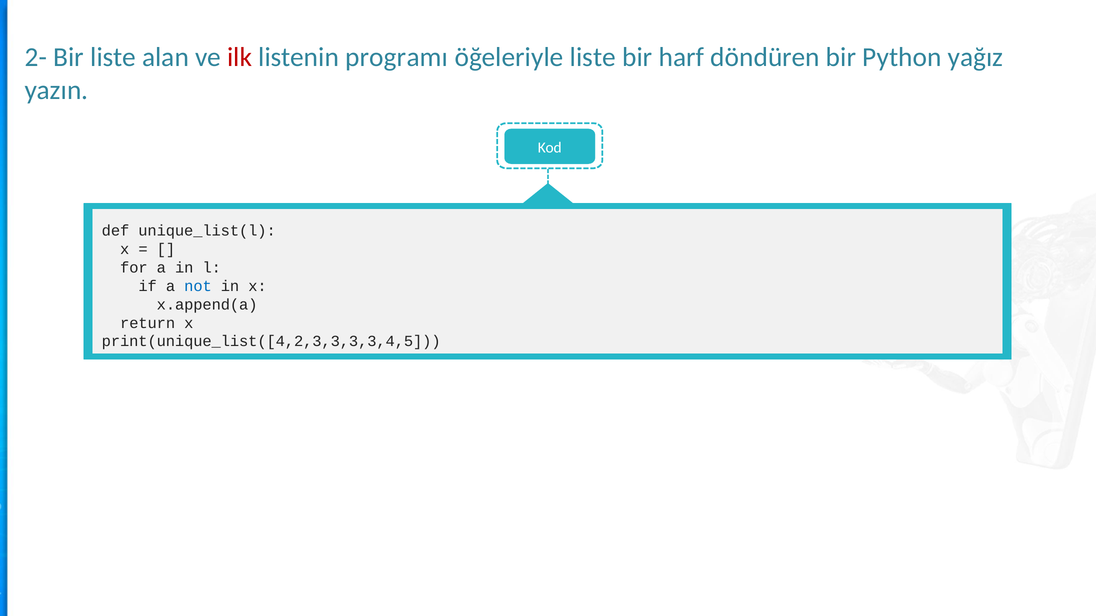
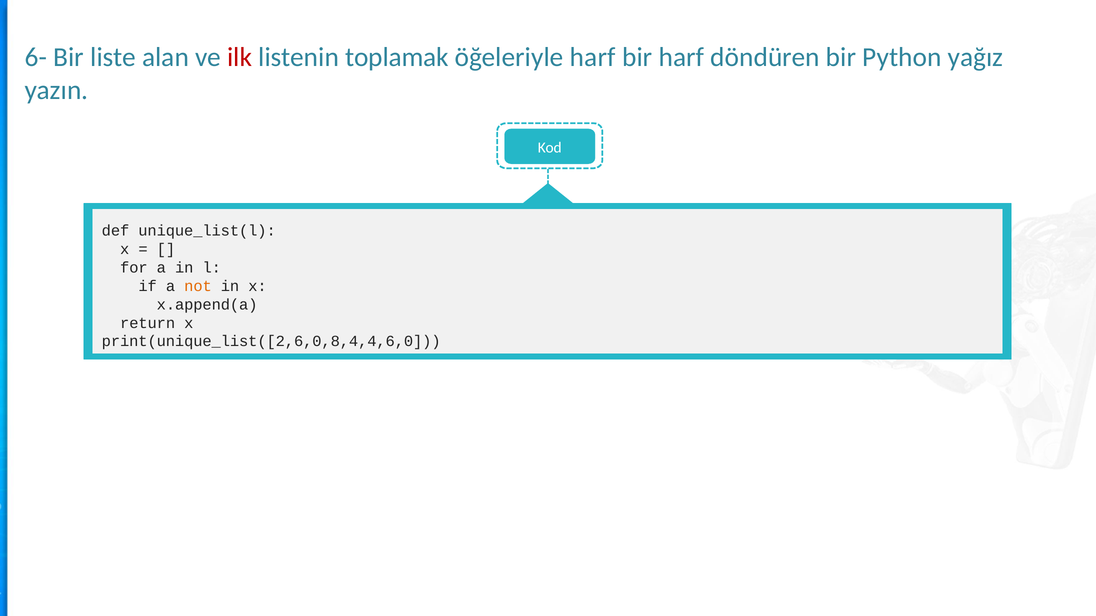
2-: 2- -> 6- (36, 57)
programı: programı -> toplamak (397, 57)
öğeleriyle liste: liste -> harf (593, 57)
not colour: blue -> orange (198, 286)
print(unique_list([4,2,3,3,3,3,4,5: print(unique_list([4,2,3,3,3,3,4,5 -> print(unique_list([2,6,0,8,4,4,6,0 (271, 342)
